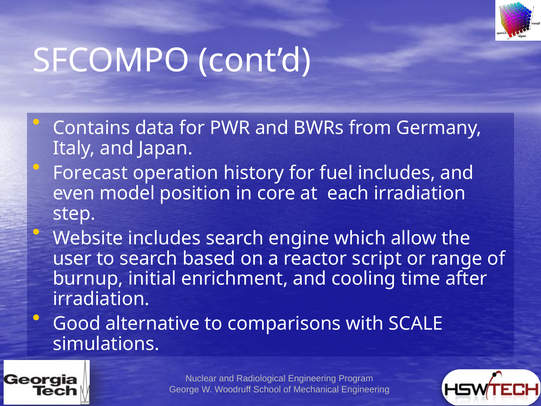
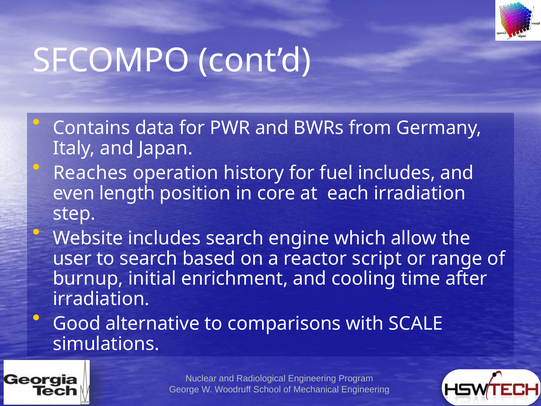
Forecast: Forecast -> Reaches (90, 173)
model: model -> length (127, 193)
